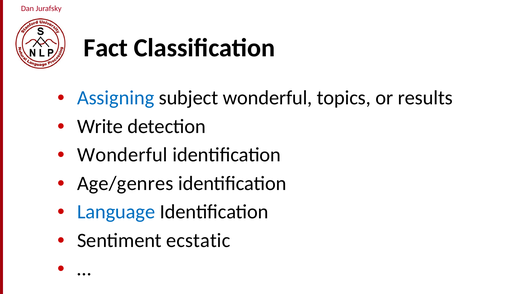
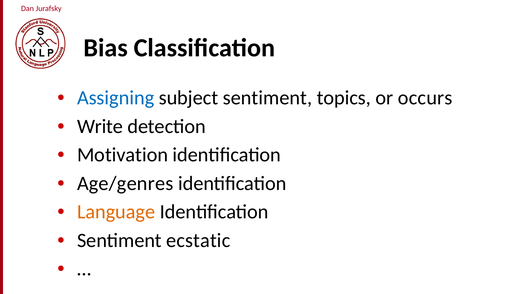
Fact: Fact -> Bias (106, 48)
subject wonderful: wonderful -> sentiment (268, 98)
results: results -> occurs (425, 98)
Wonderful: Wonderful -> Motivation (123, 155)
Language colour: blue -> orange (116, 212)
